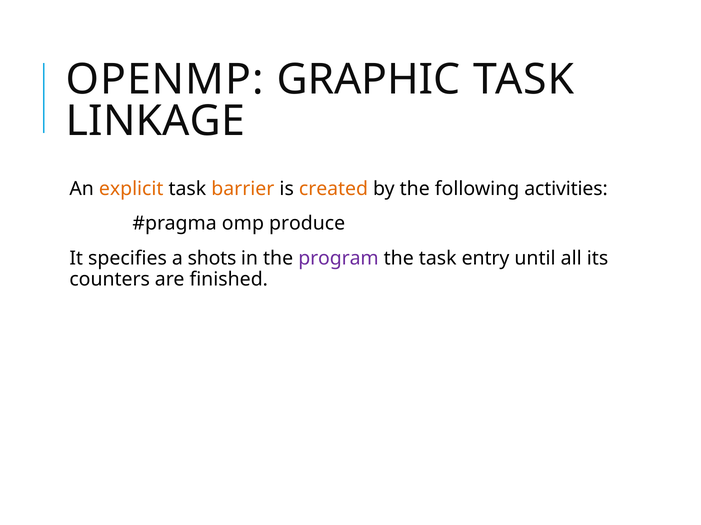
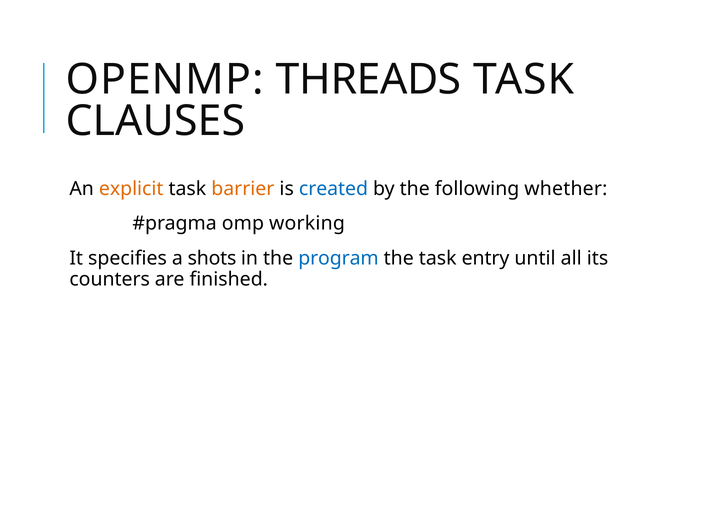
GRAPHIC: GRAPHIC -> THREADS (369, 80)
LINKAGE: LINKAGE -> CLAUSES (155, 121)
created colour: orange -> blue (333, 189)
activities: activities -> whether (566, 189)
produce: produce -> working (307, 224)
program colour: purple -> blue (338, 258)
